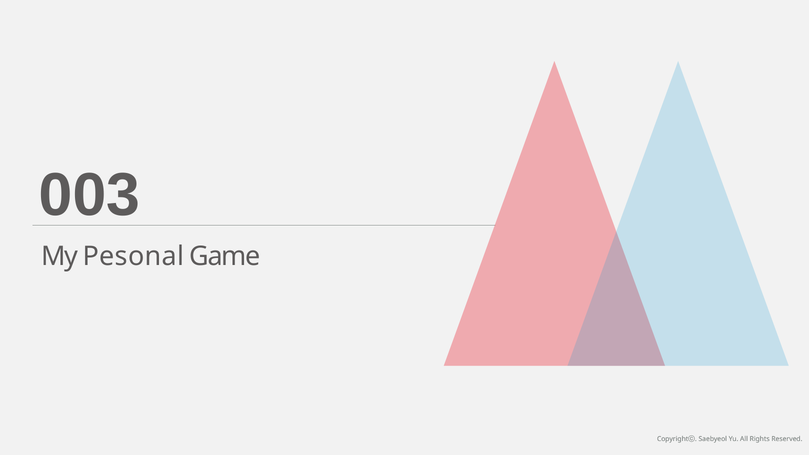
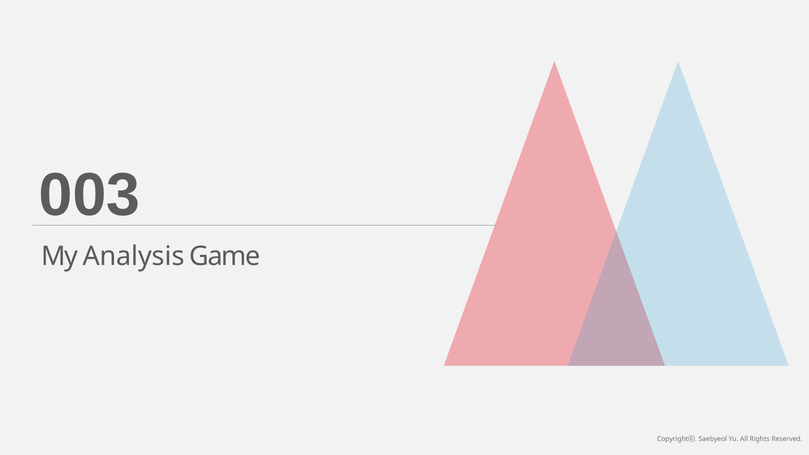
Pesonal: Pesonal -> Analysis (134, 257)
